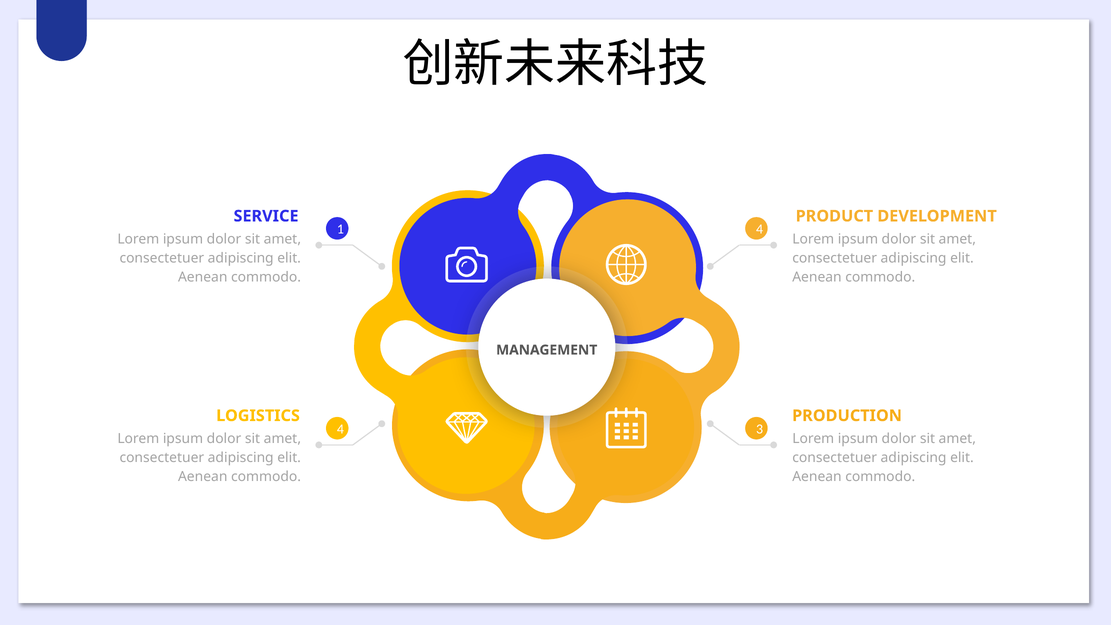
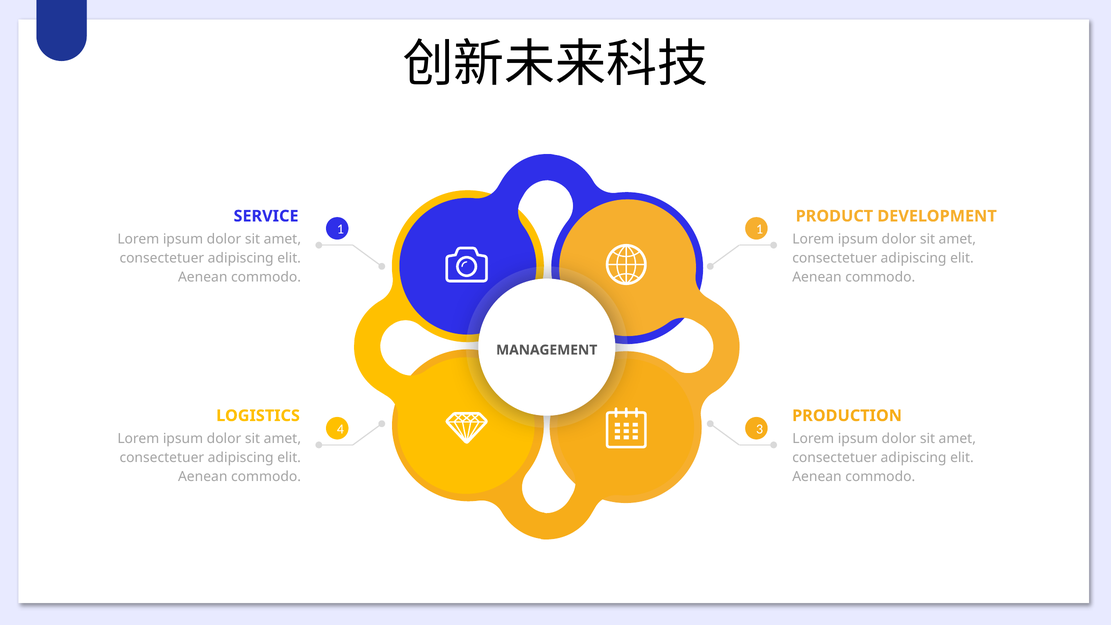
1 4: 4 -> 1 (760, 229)
